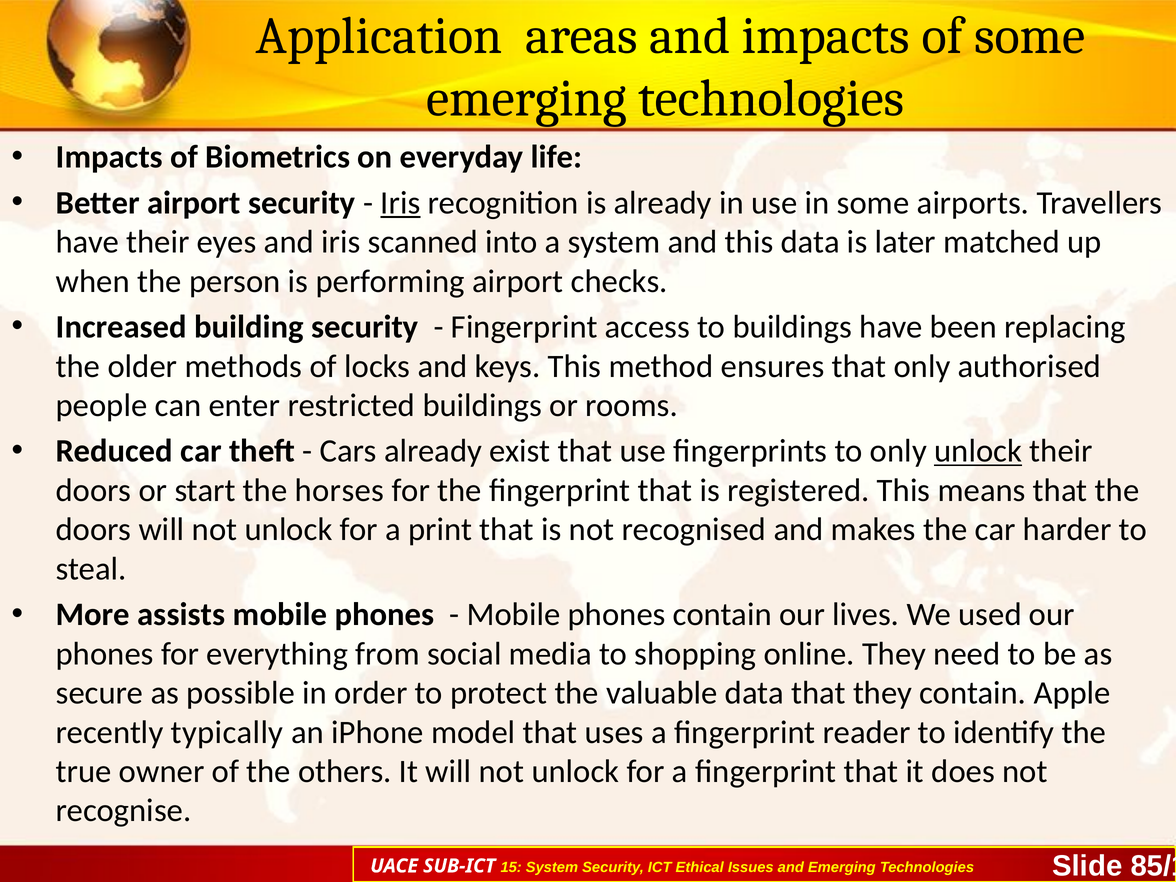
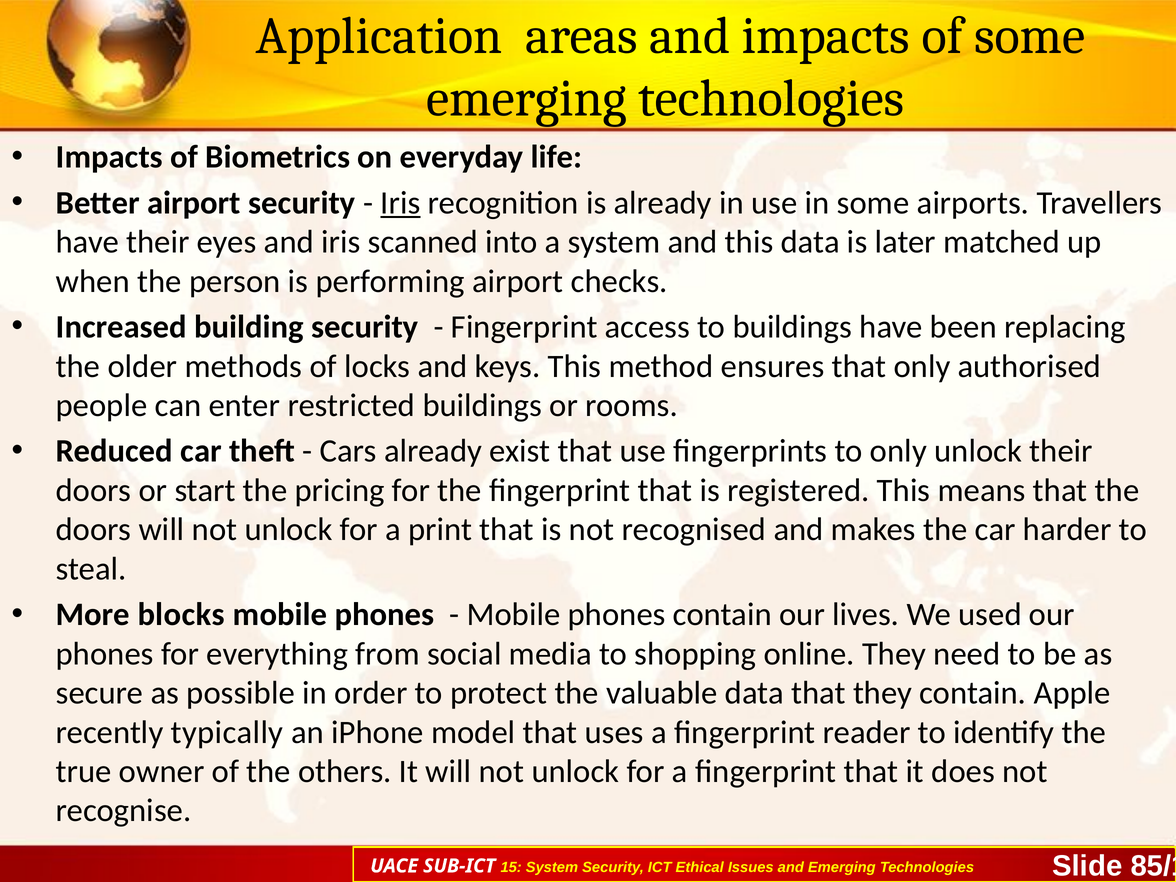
unlock underline: present -> none (978, 451)
horses: horses -> pricing (340, 490)
assists: assists -> blocks (181, 615)
